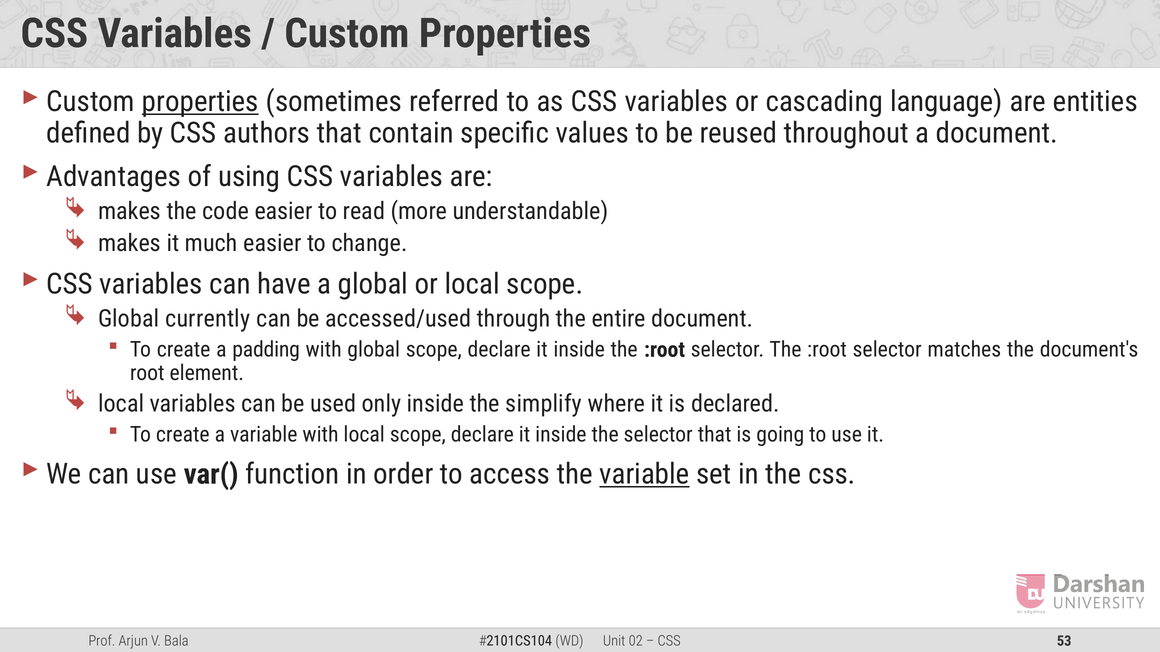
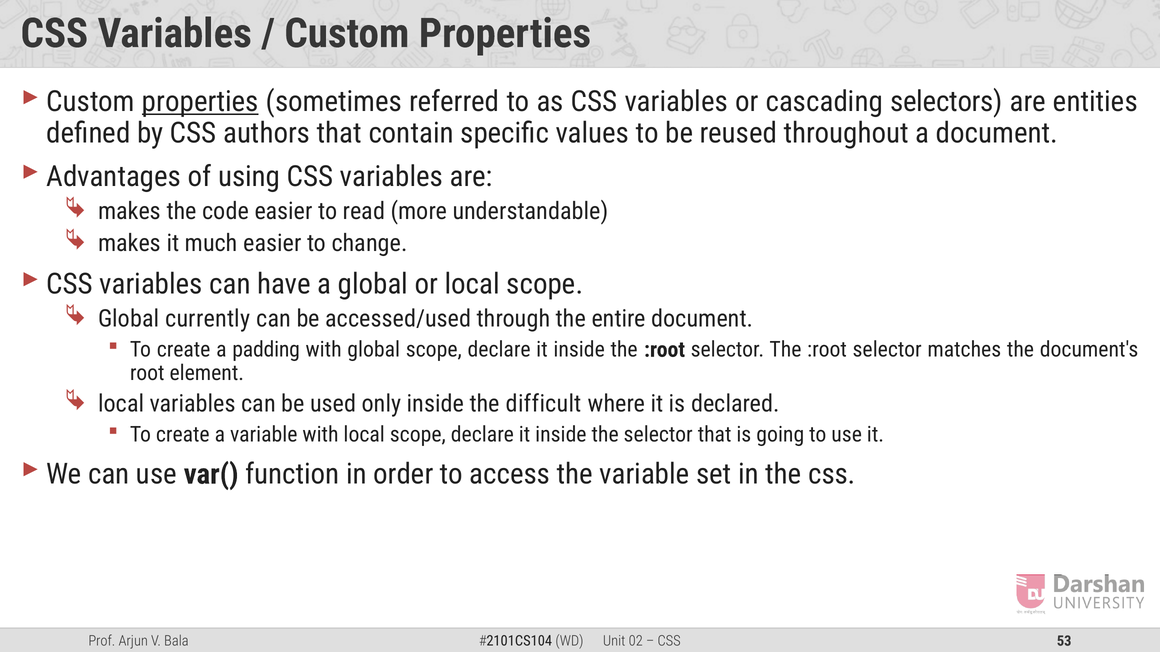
language: language -> selectors (946, 102)
simplify: simplify -> difficult (544, 404)
variable underline: present -> none (644, 475)
